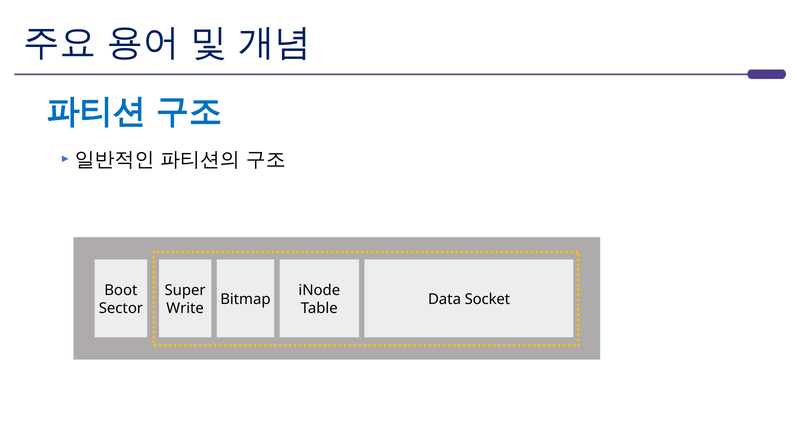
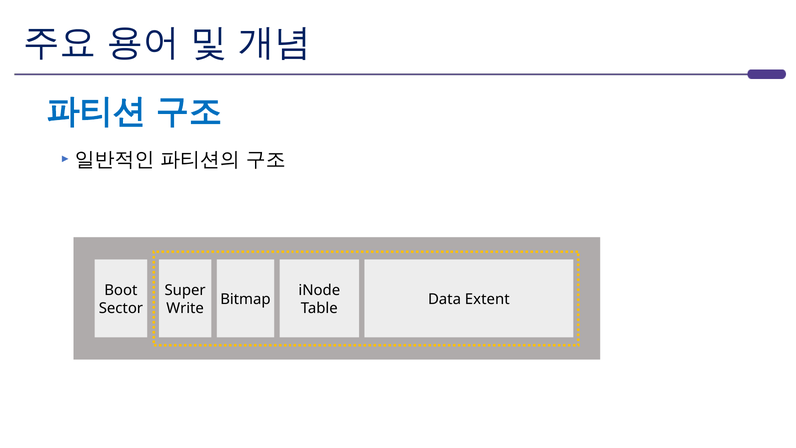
Socket: Socket -> Extent (487, 299)
